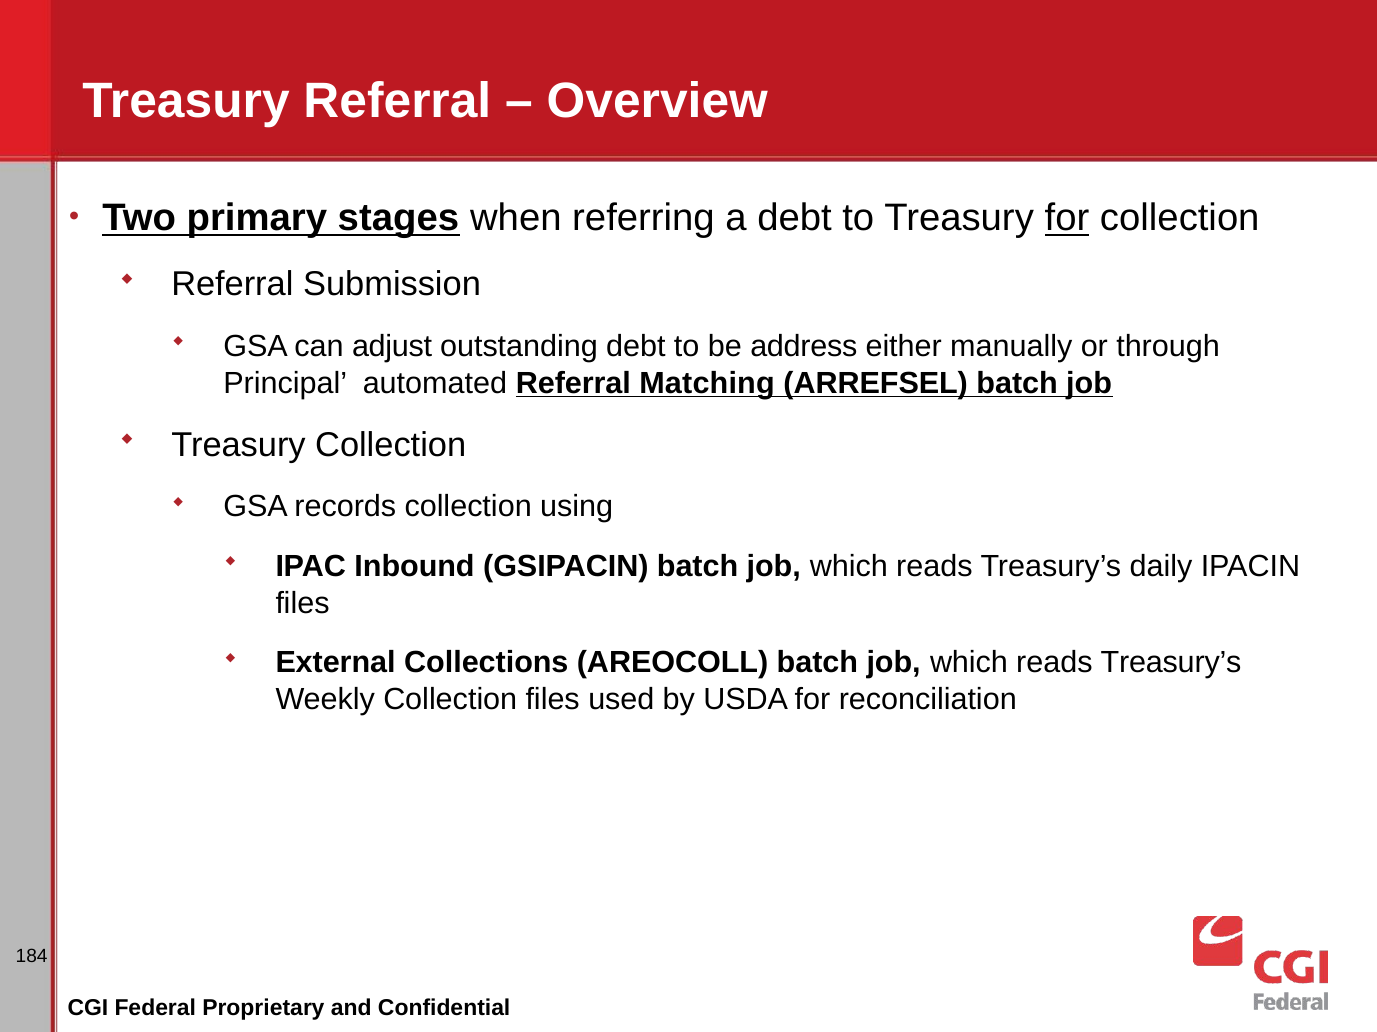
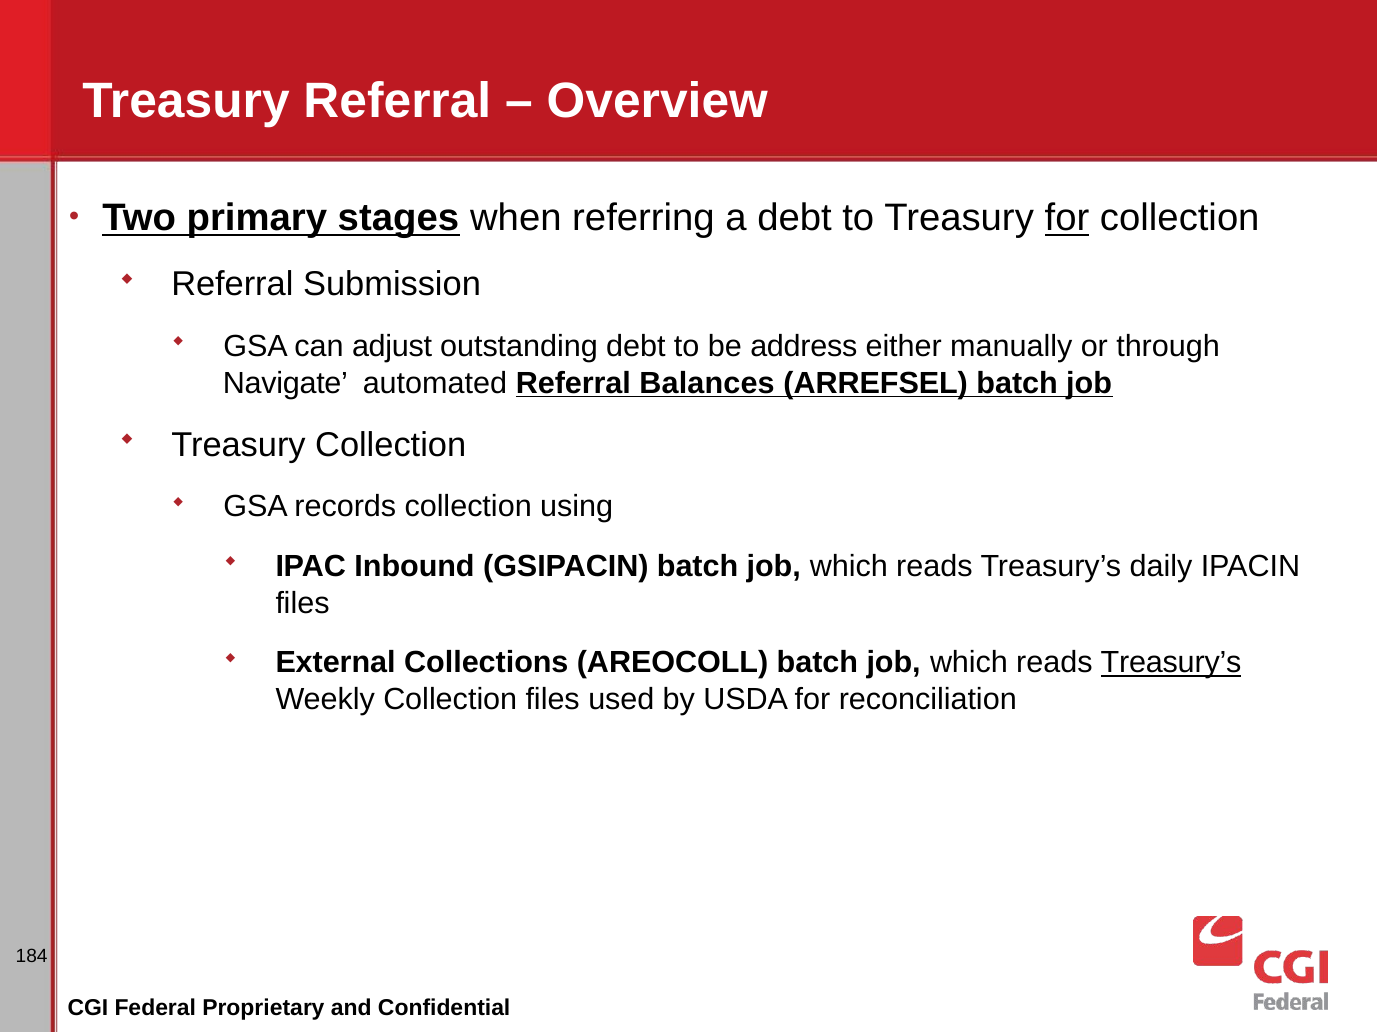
Principal: Principal -> Navigate (285, 383)
Matching: Matching -> Balances (707, 383)
Treasury’s underline: none -> present (1171, 663)
